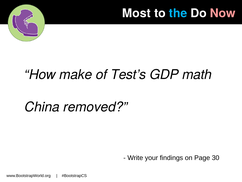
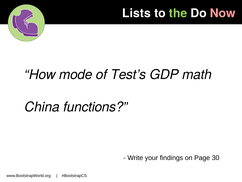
Most: Most -> Lists (136, 13)
the colour: light blue -> light green (178, 13)
make: make -> mode (76, 74)
removed: removed -> functions (93, 107)
